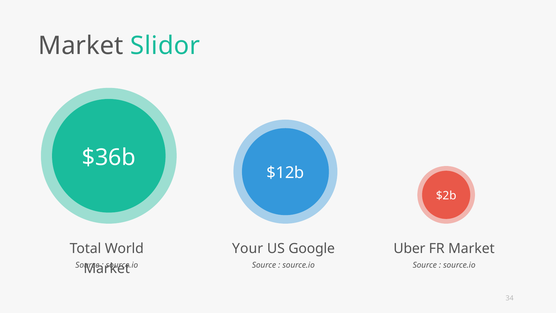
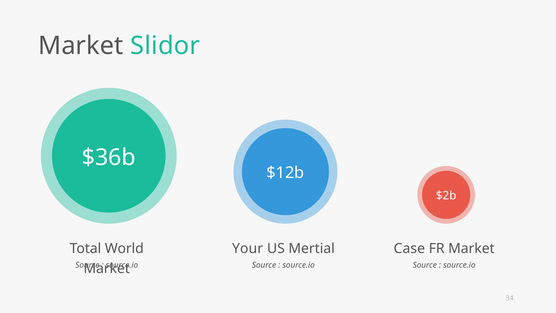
Google: Google -> Mertial (312, 248)
Uber: Uber -> Case (409, 248)
